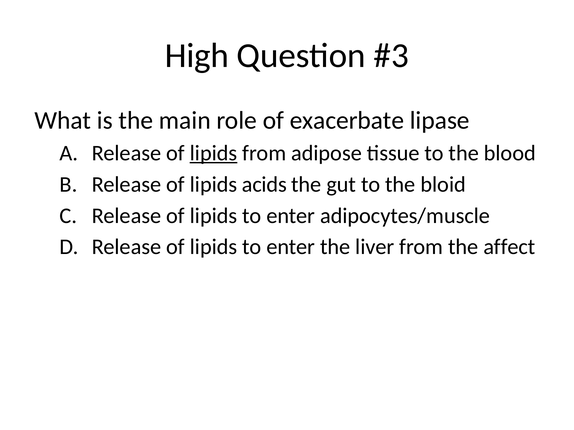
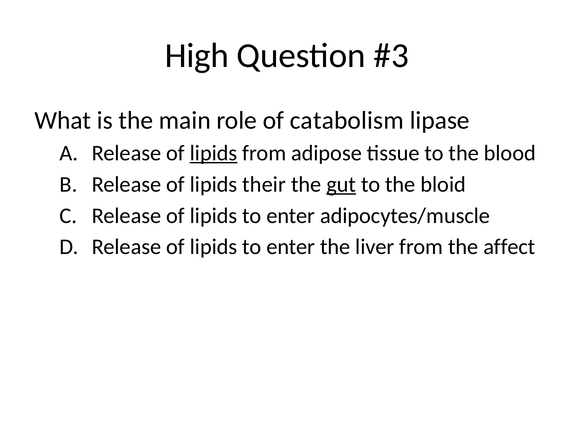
exacerbate: exacerbate -> catabolism (347, 120)
acids: acids -> their (264, 185)
gut underline: none -> present (341, 185)
